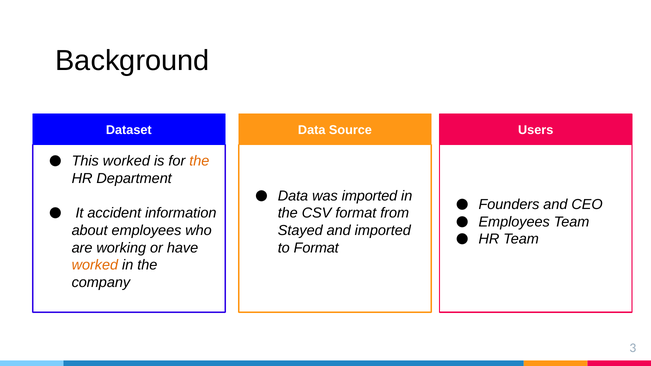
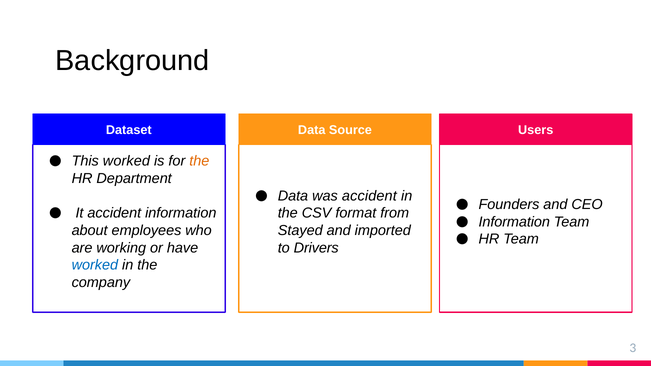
was imported: imported -> accident (369, 196)
Employees: Employees -> Information (514, 222)
to Format: Format -> Drivers (316, 248)
worked colour: orange -> blue (95, 265)
